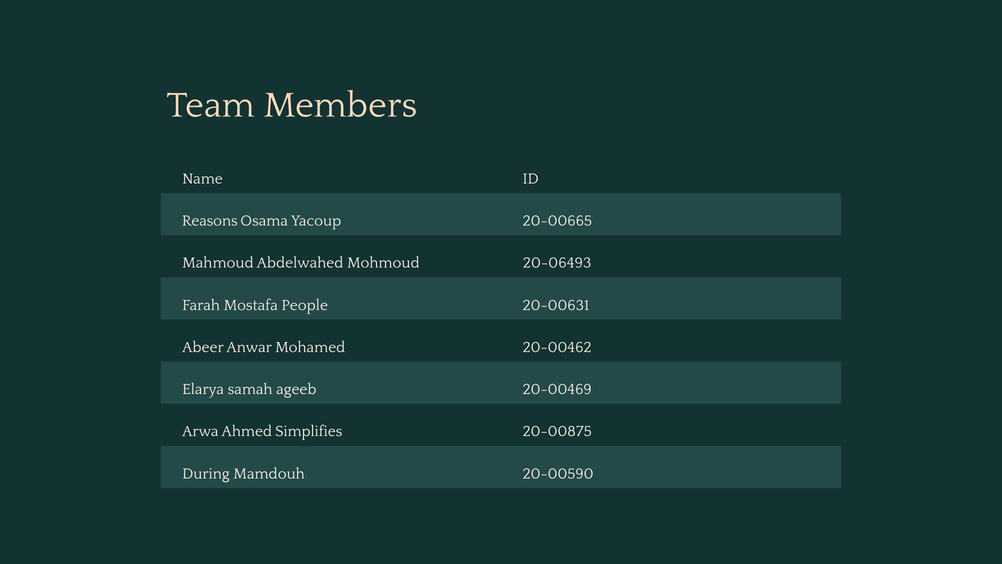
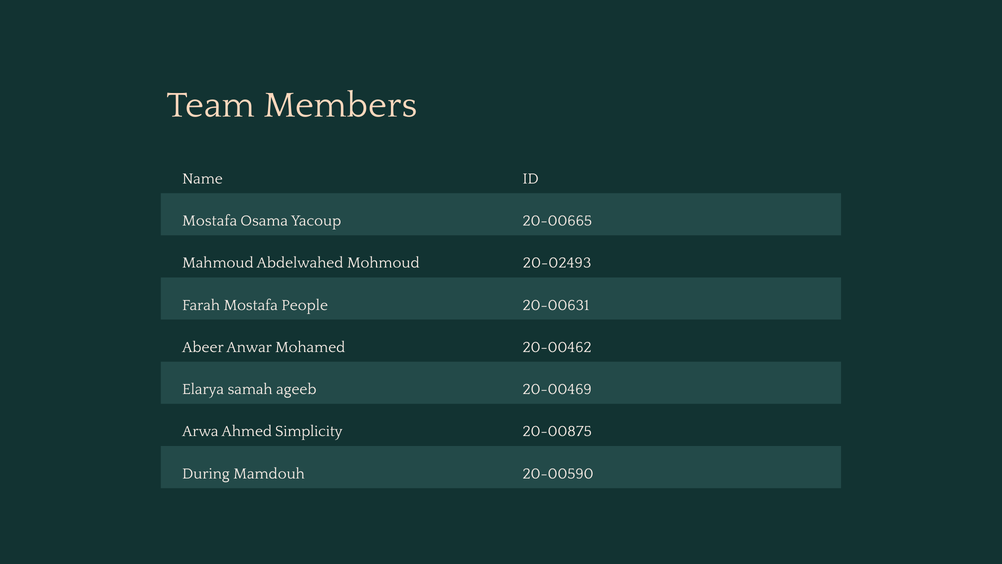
Reasons: Reasons -> Mostafa (210, 221)
20-06493: 20-06493 -> 20-02493 (557, 263)
Simplifies: Simplifies -> Simplicity (309, 431)
